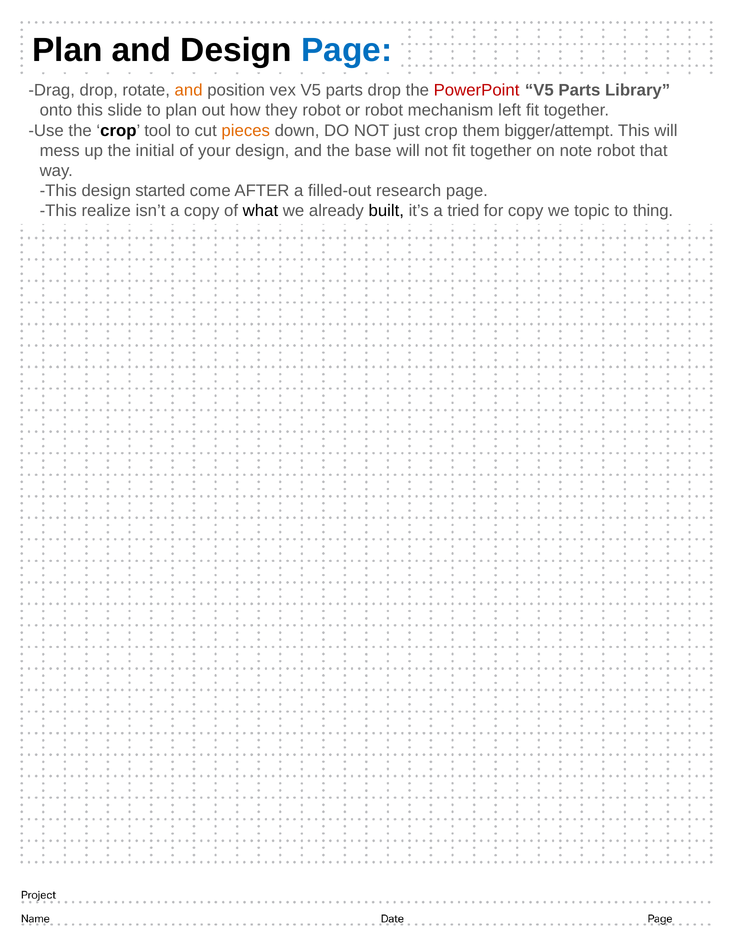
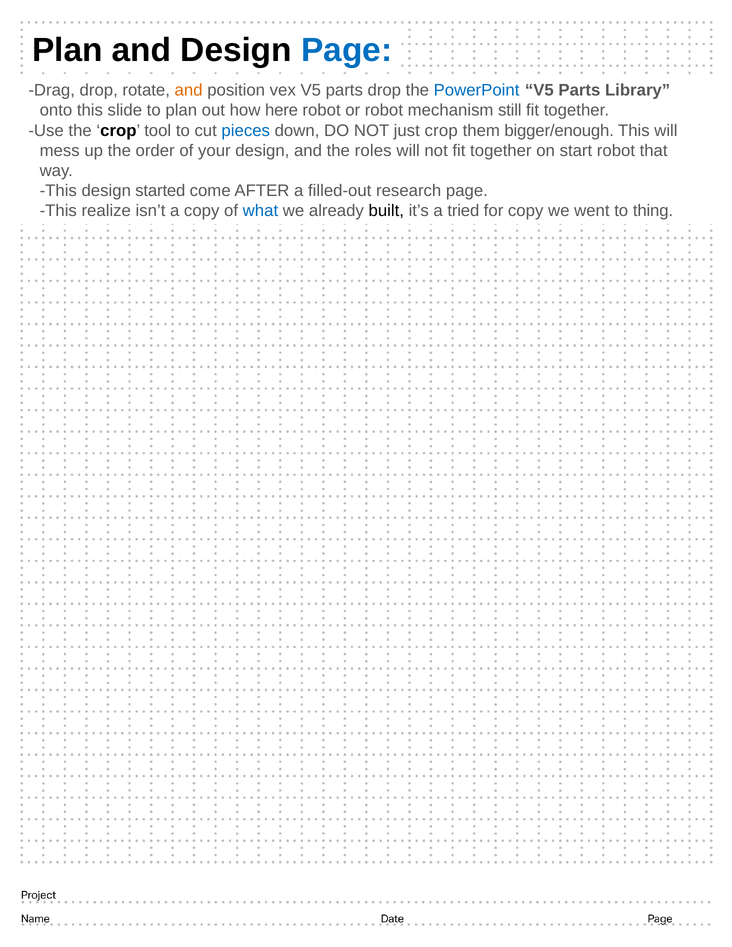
PowerPoint colour: red -> blue (477, 90)
they: they -> here (282, 110)
left: left -> still (510, 110)
pieces colour: orange -> blue (246, 131)
bigger/attempt: bigger/attempt -> bigger/enough (559, 131)
initial: initial -> order (155, 151)
base: base -> roles (373, 151)
note: note -> start (576, 151)
what colour: black -> blue (260, 211)
topic: topic -> went (592, 211)
